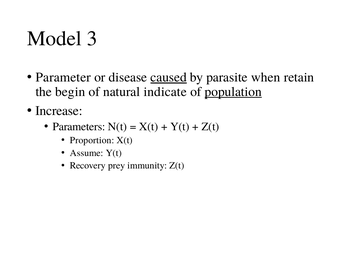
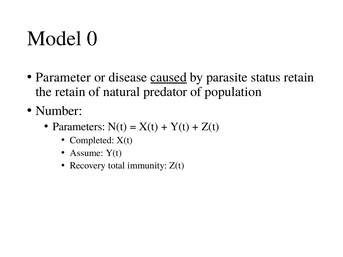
3: 3 -> 0 (92, 38)
when: when -> status (266, 77)
the begin: begin -> retain (70, 92)
indicate: indicate -> predator (165, 92)
population underline: present -> none (233, 92)
Increase: Increase -> Number (59, 111)
Proportion: Proportion -> Completed (92, 140)
prey: prey -> total (117, 166)
